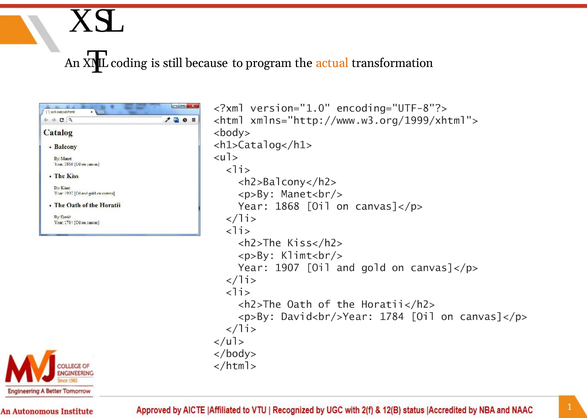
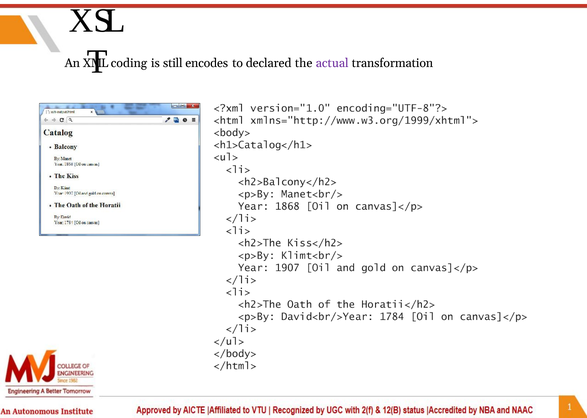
because: because -> encodes (207, 63)
program: program -> declared (269, 63)
actual colour: orange -> purple (332, 63)
